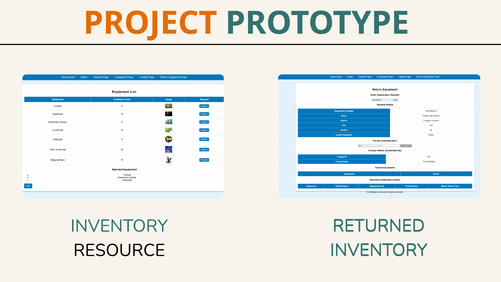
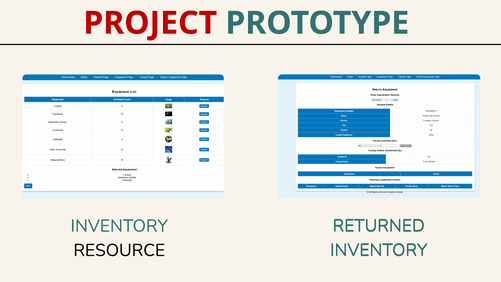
PROJECT colour: orange -> red (150, 23)
